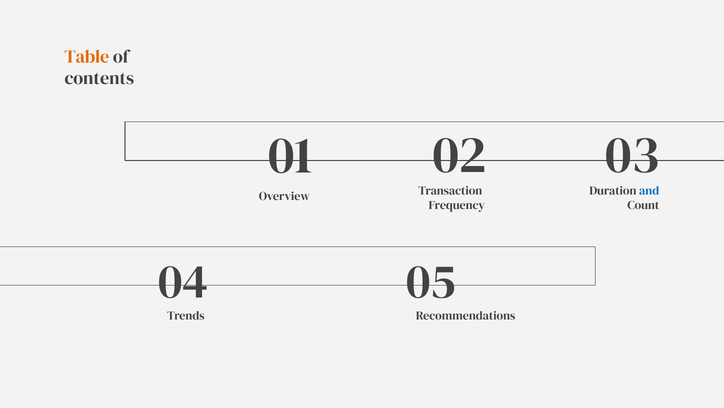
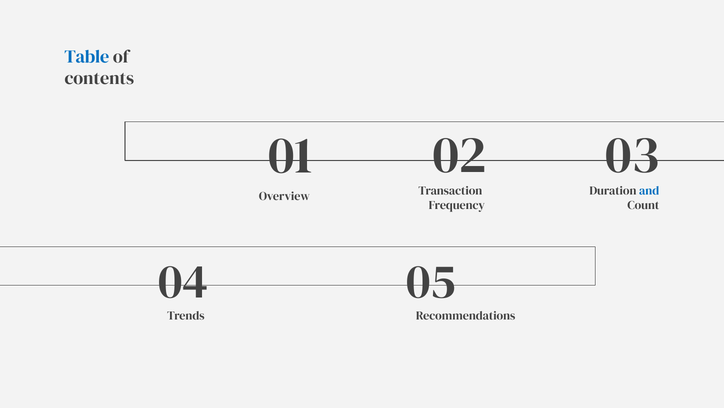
Table colour: orange -> blue (87, 57)
